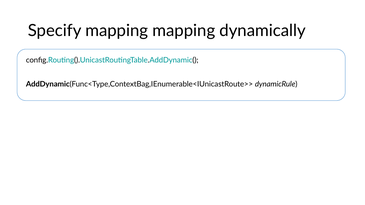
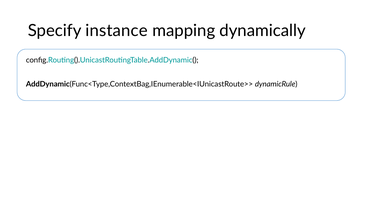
Specify mapping: mapping -> instance (117, 31)
